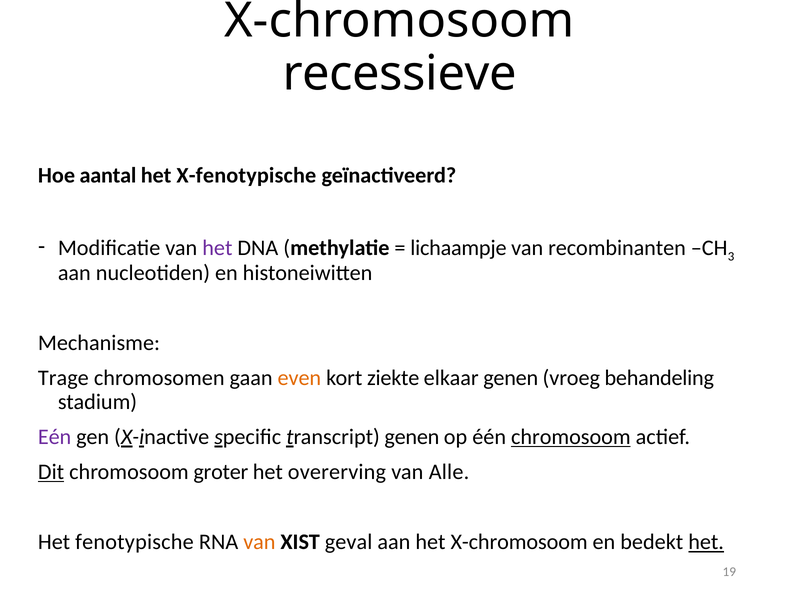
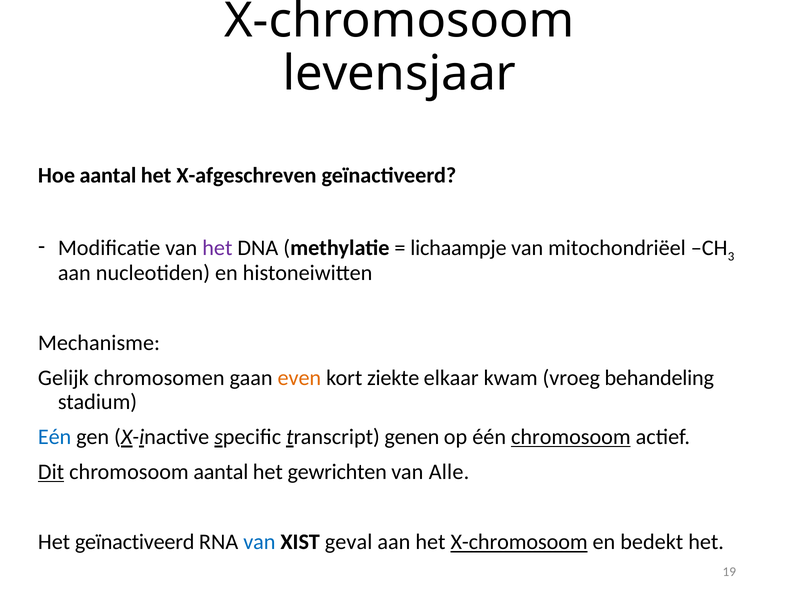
recessieve: recessieve -> levensjaar (399, 74)
X-fenotypische: X-fenotypische -> X-afgeschreven (246, 175)
recombinanten: recombinanten -> mitochondriëel (617, 248)
Trage: Trage -> Gelijk (63, 378)
elkaar genen: genen -> kwam (511, 378)
Eén colour: purple -> blue (55, 437)
chromosoom groter: groter -> aantal (221, 472)
overerving: overerving -> gewrichten (337, 472)
Het fenotypische: fenotypische -> geïnactiveerd (135, 542)
van colour: orange -> blue (259, 542)
X-chromosoom underline: none -> present (519, 542)
het underline: present -> none (706, 542)
